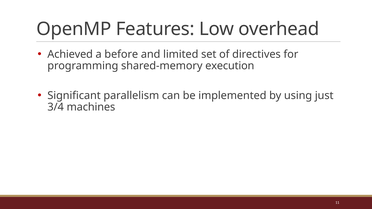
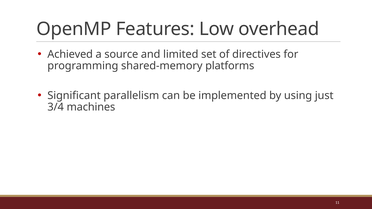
before: before -> source (121, 54)
execution: execution -> platforms (230, 66)
